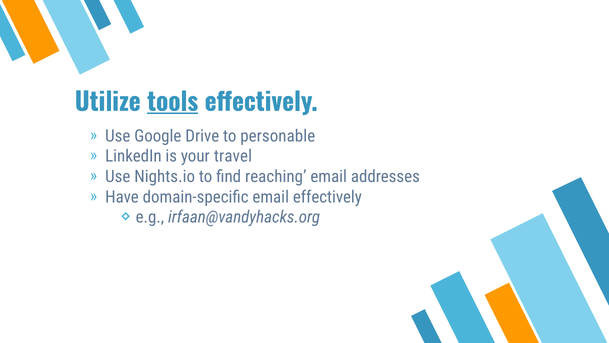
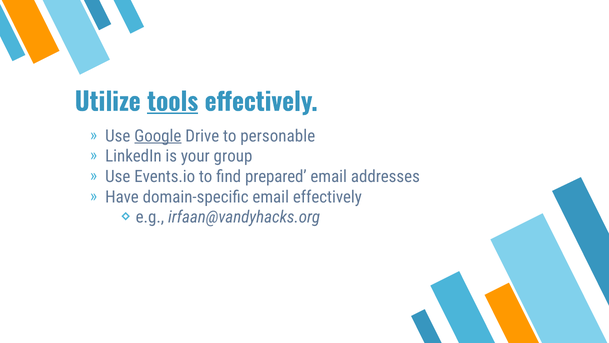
Google underline: none -> present (158, 136)
travel: travel -> group (233, 156)
Nights.io: Nights.io -> Events.io (165, 176)
reaching: reaching -> prepared (276, 176)
